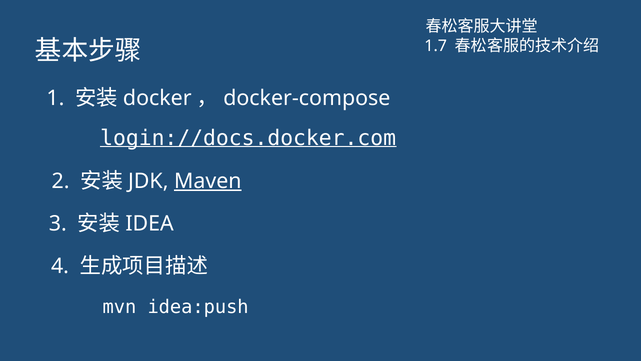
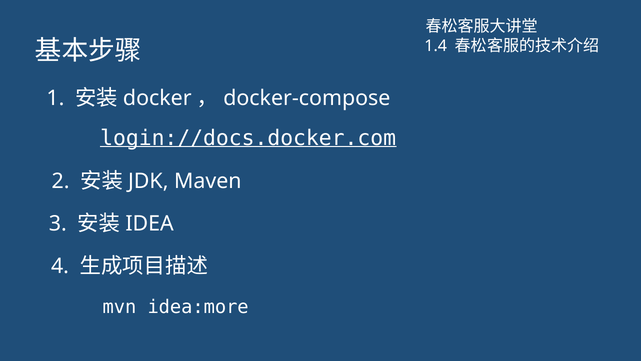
1.7: 1.7 -> 1.4 (436, 46)
Maven underline: present -> none (208, 181)
idea:push: idea:push -> idea:more (198, 307)
